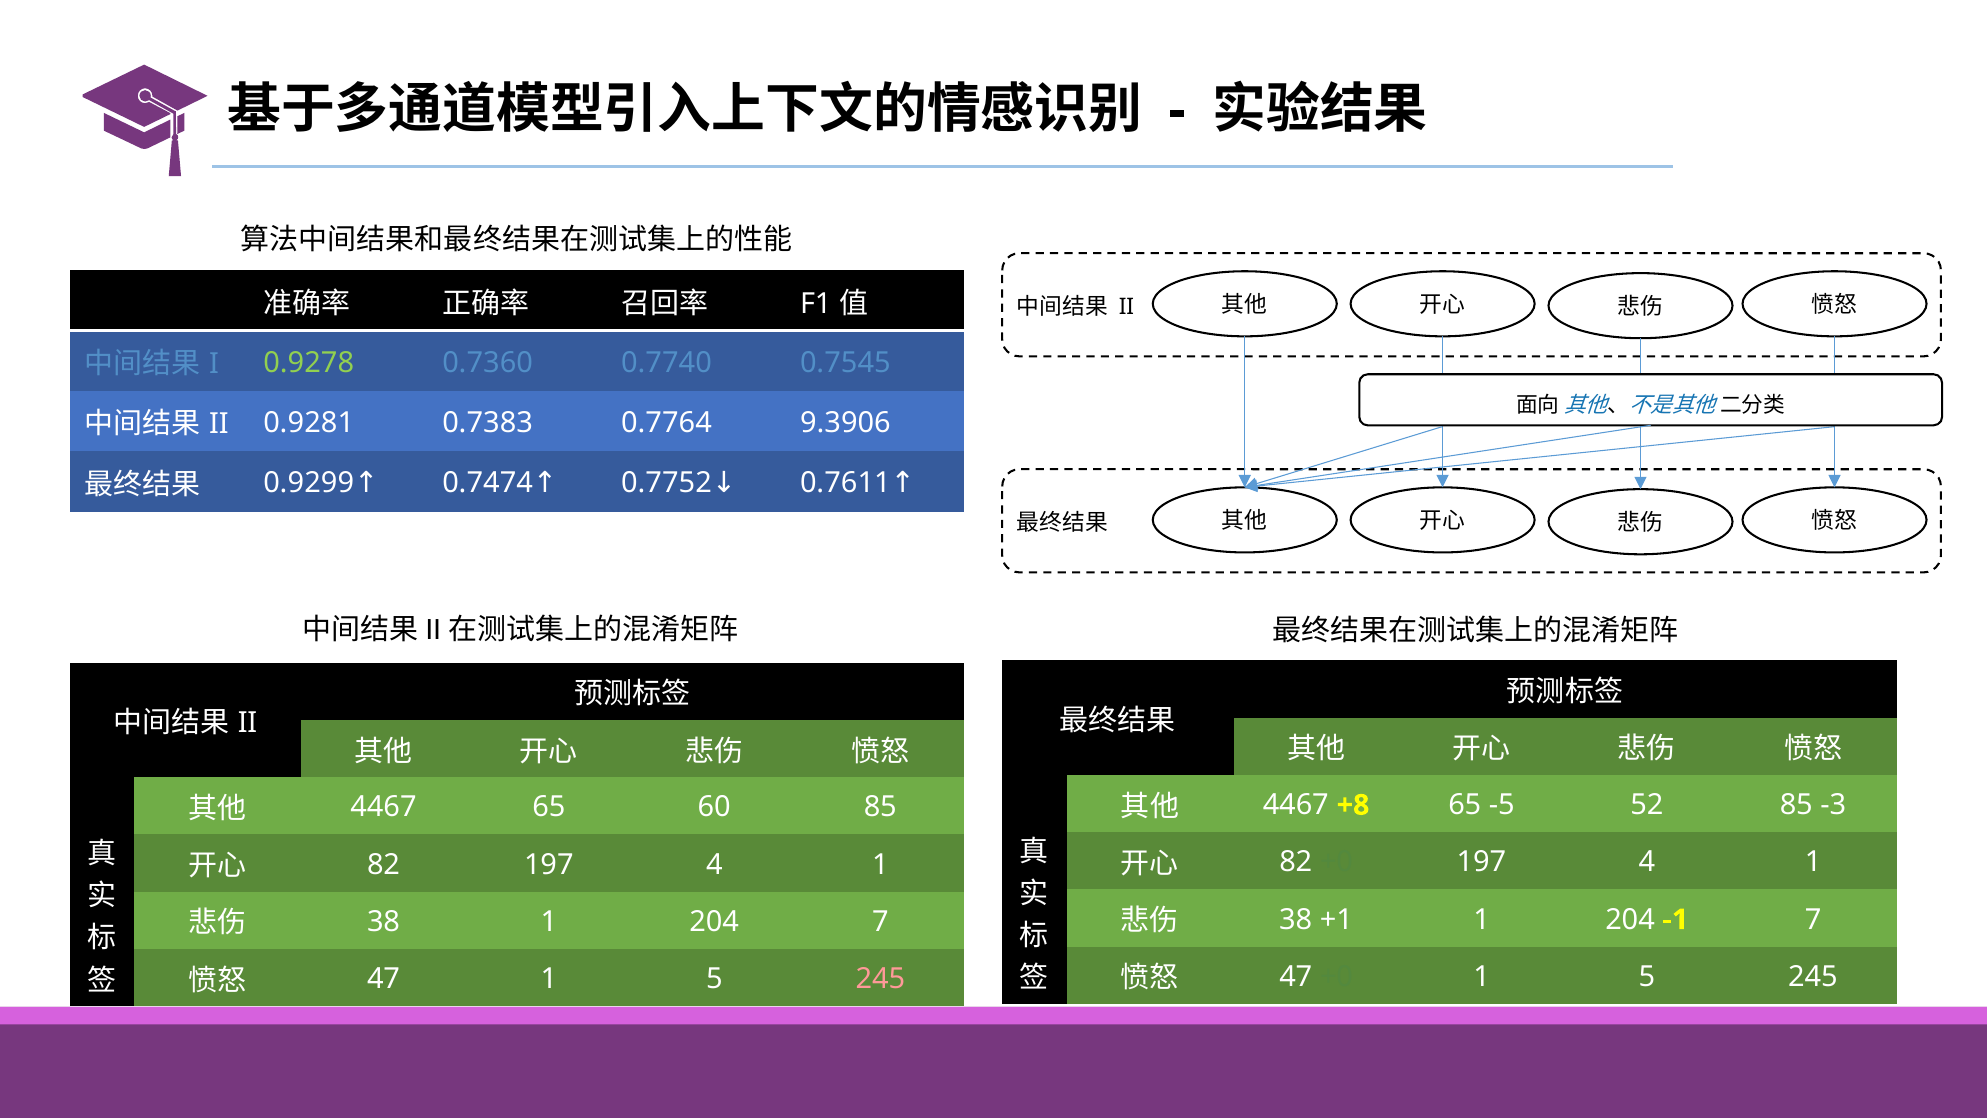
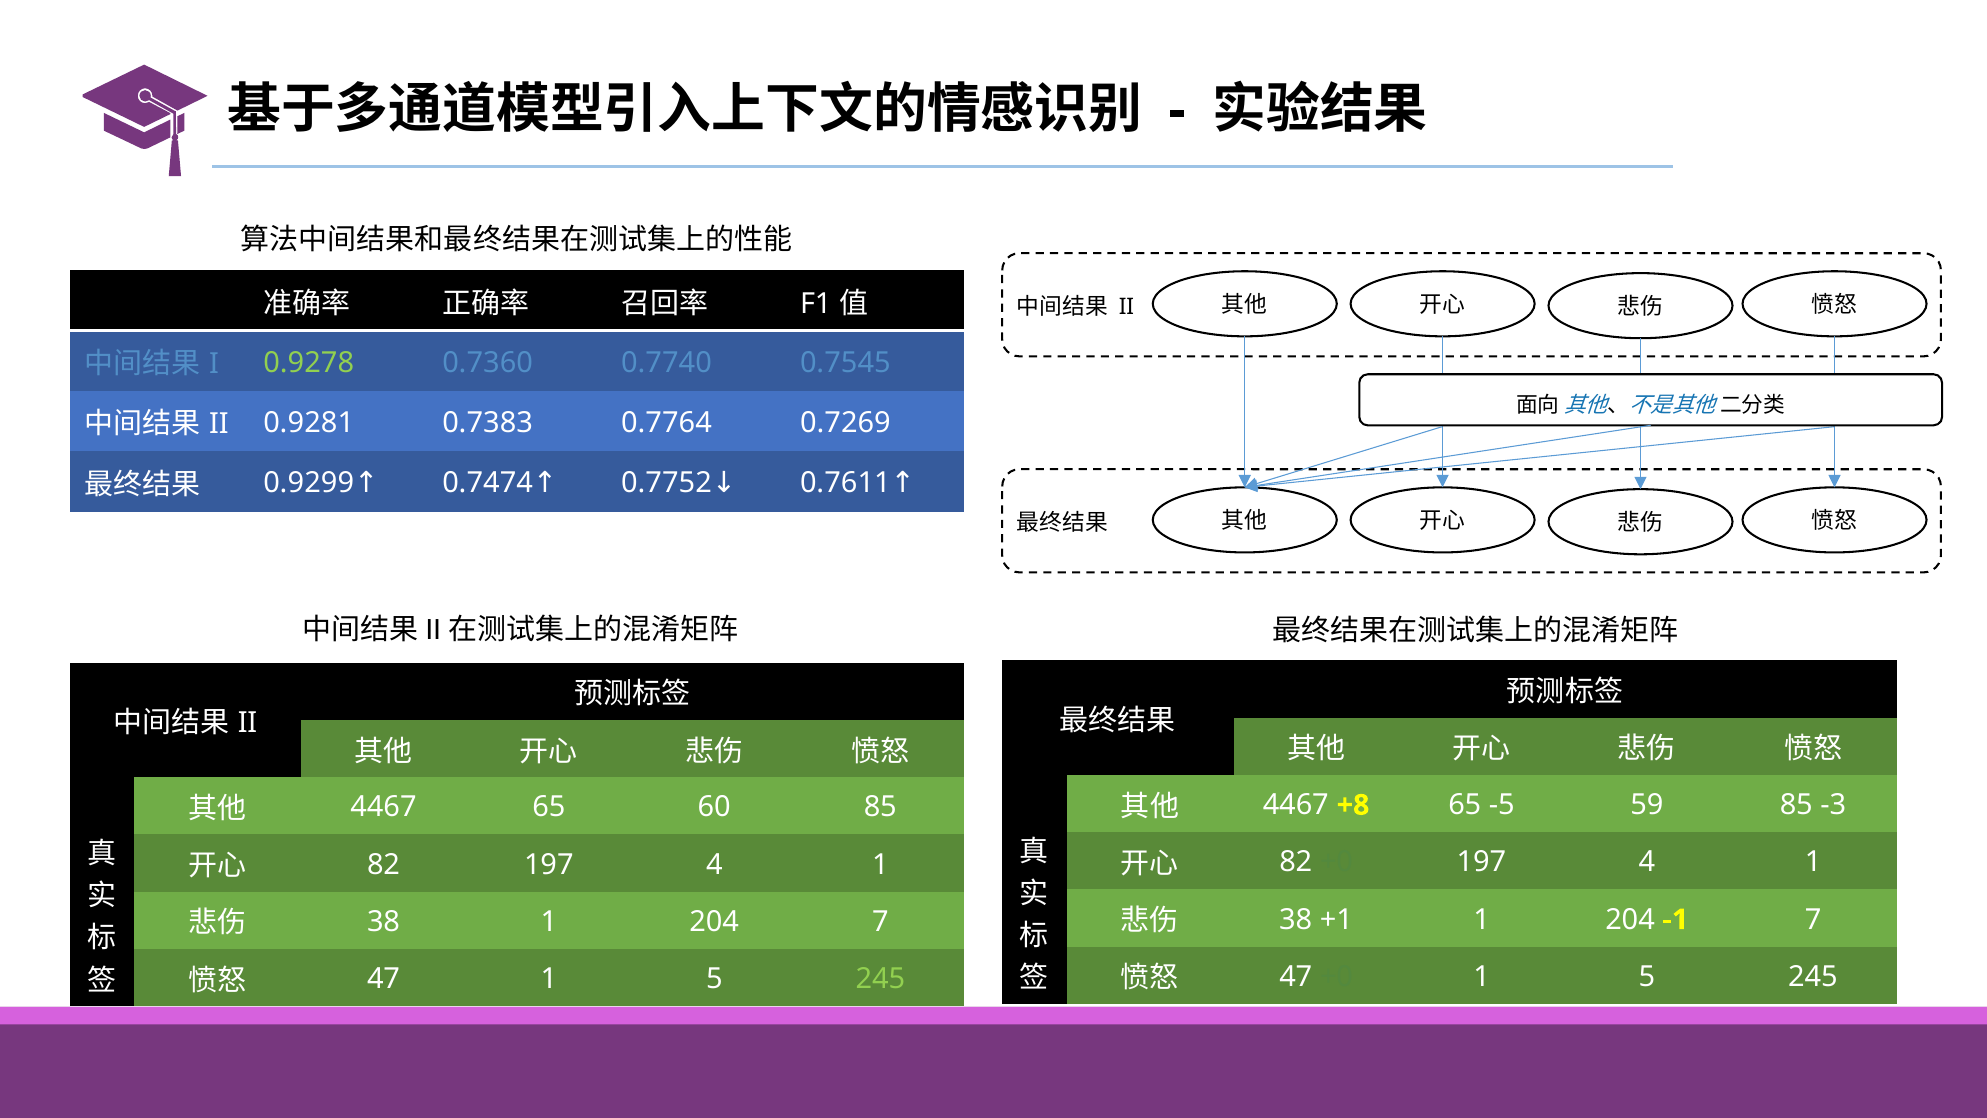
9.3906: 9.3906 -> 0.7269 (845, 423)
52: 52 -> 59 (1647, 805)
245 colour: pink -> light green (880, 979)
